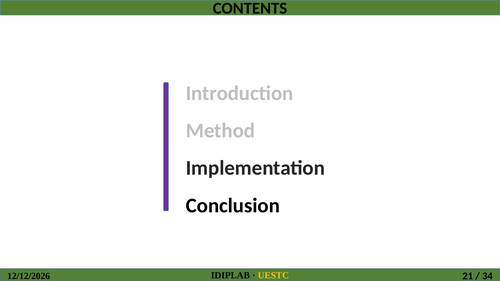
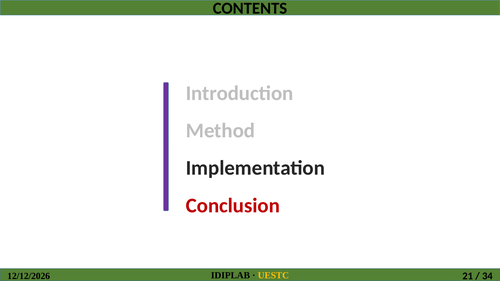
Conclusion colour: black -> red (233, 206)
